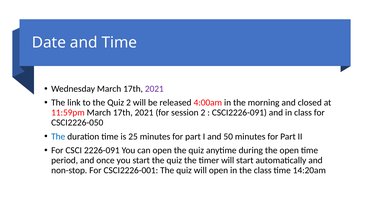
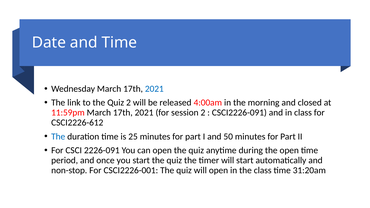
2021 colour: purple -> blue (154, 89)
CSCI2226-050: CSCI2226-050 -> CSCI2226-612 (77, 123)
14:20am: 14:20am -> 31:20am (309, 170)
